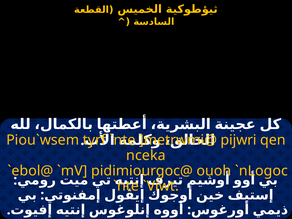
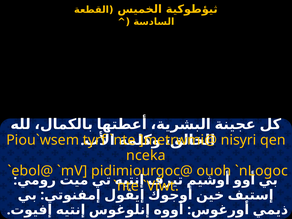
pijwri: pijwri -> nisyri (239, 140)
